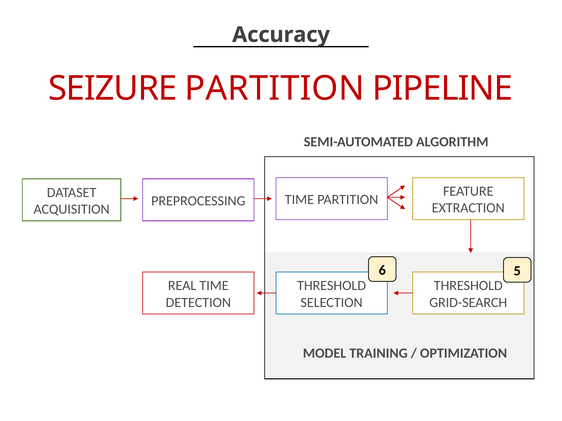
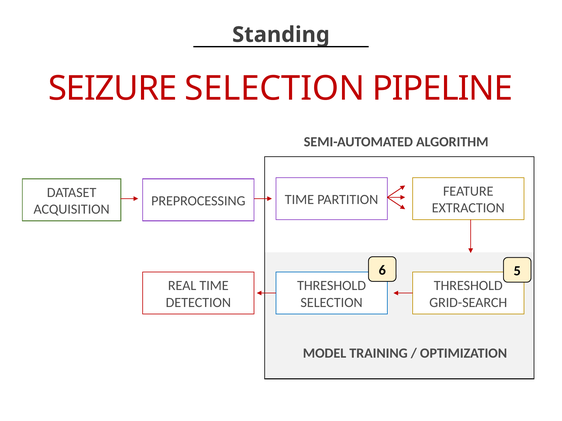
Accuracy: Accuracy -> Standing (281, 35)
SEIZURE PARTITION: PARTITION -> SELECTION (275, 89)
